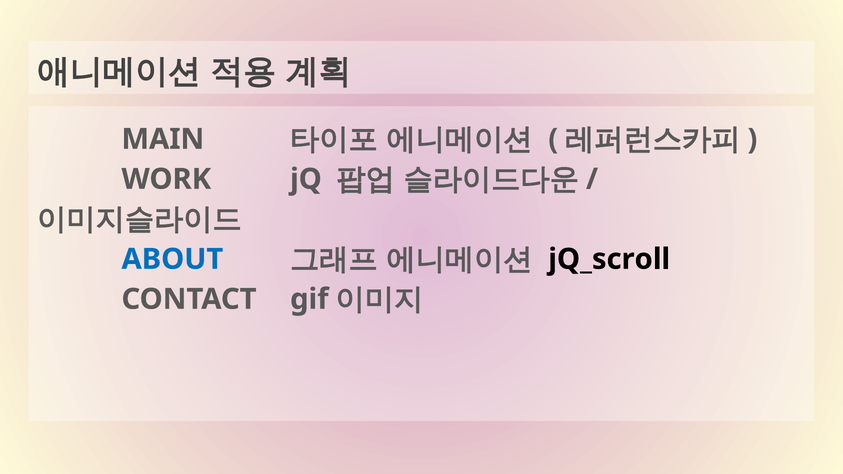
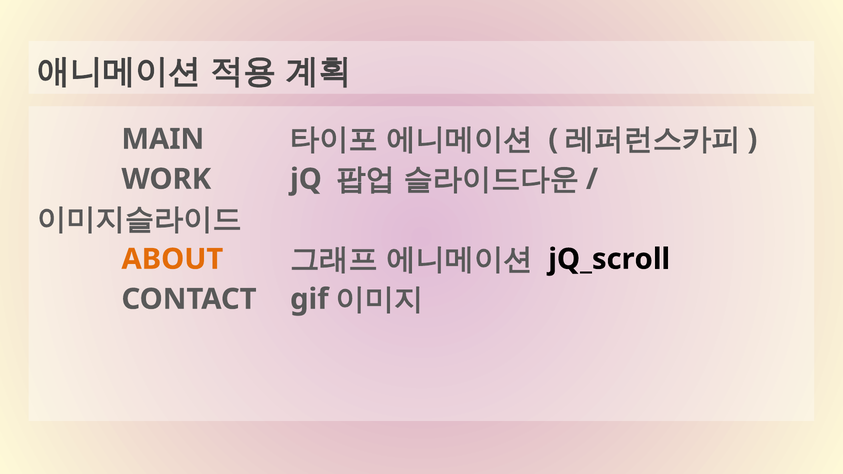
ABOUT colour: blue -> orange (172, 259)
